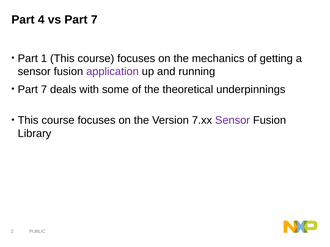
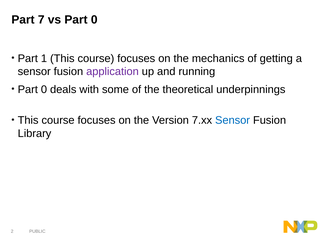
4: 4 -> 7 (41, 20)
vs Part 7: 7 -> 0 (94, 20)
7: 7 -> 0 (44, 90)
Sensor colour: purple -> blue (233, 121)
